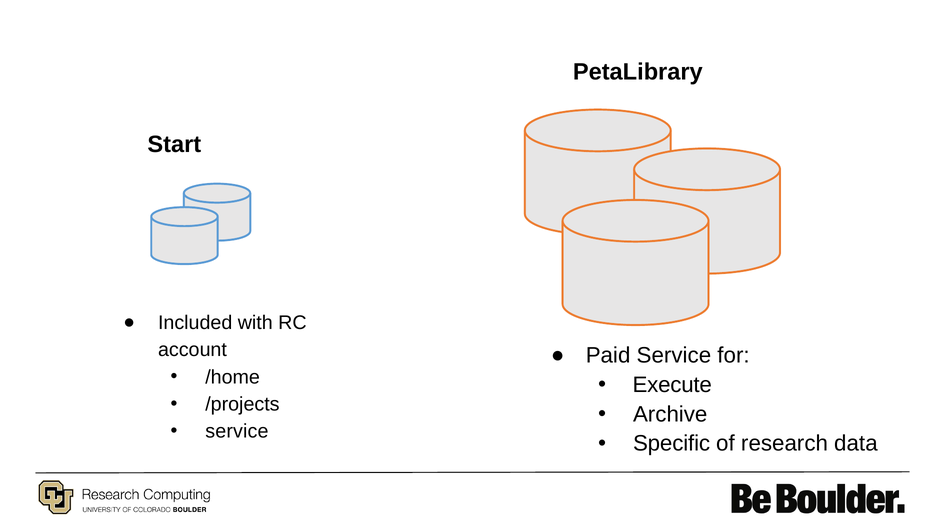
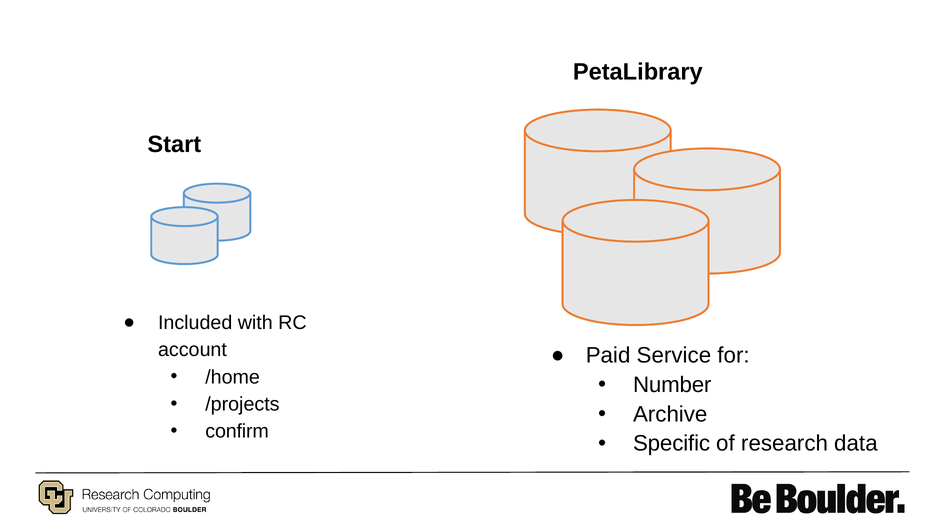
Execute: Execute -> Number (672, 385)
service: service -> confirm (237, 431)
